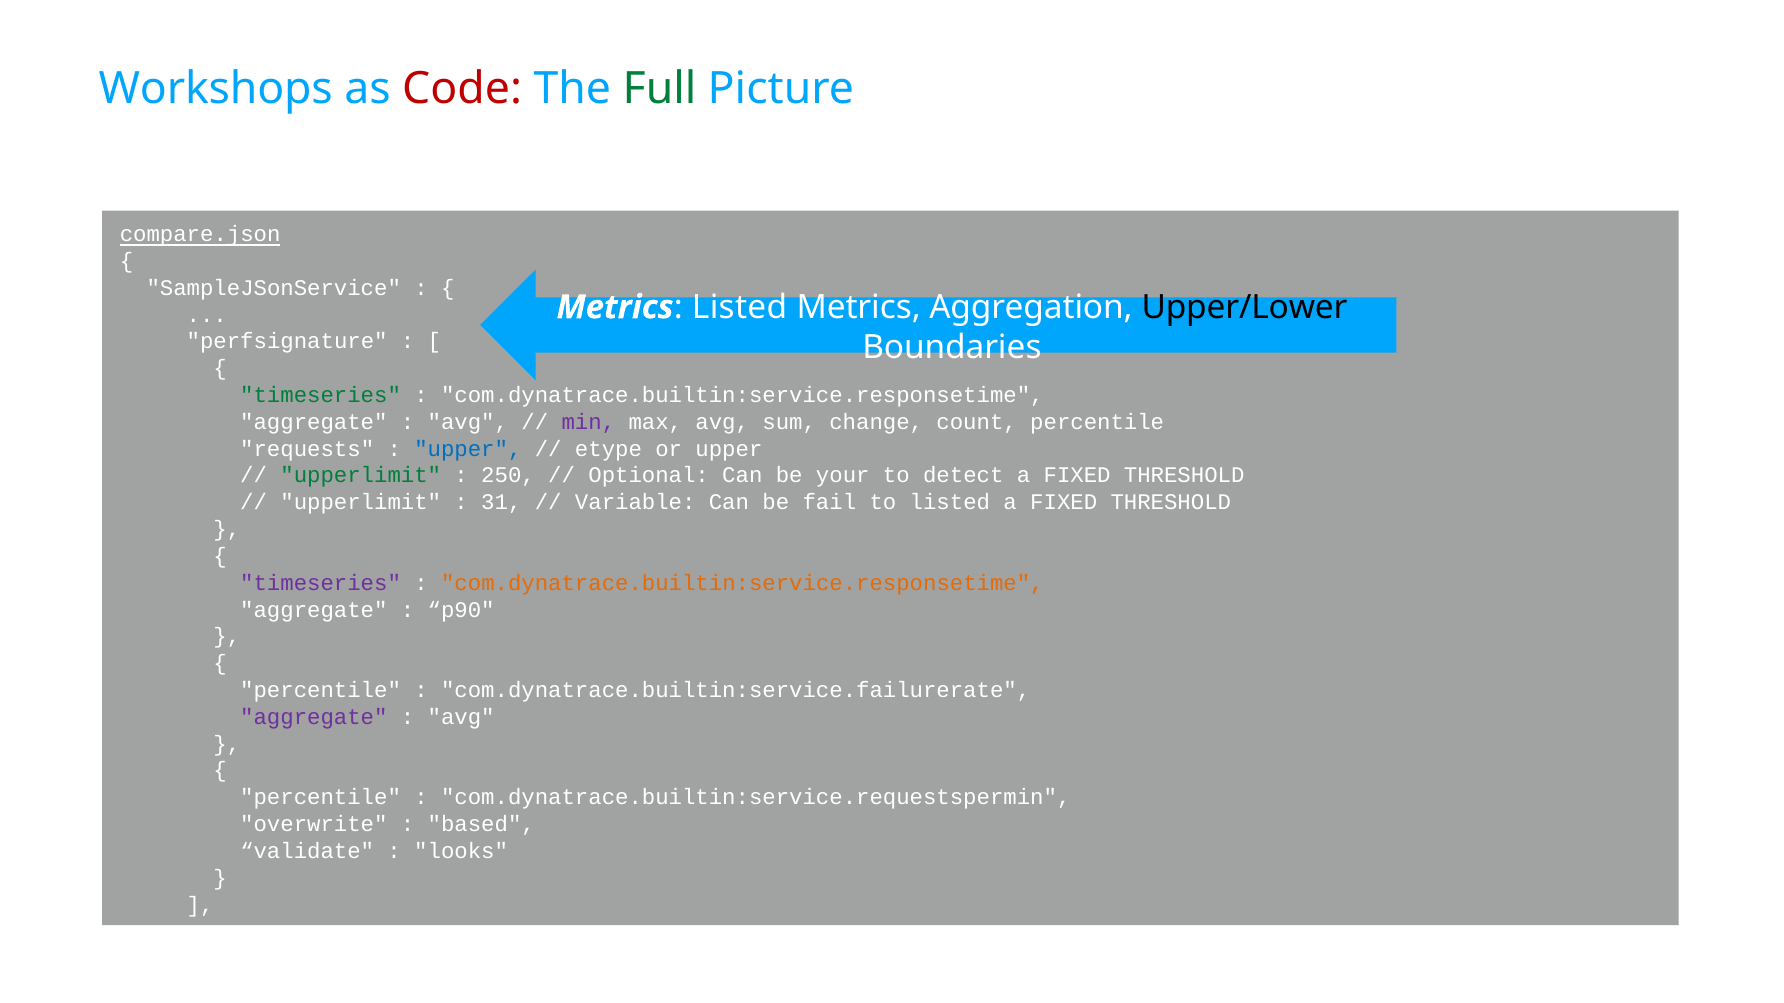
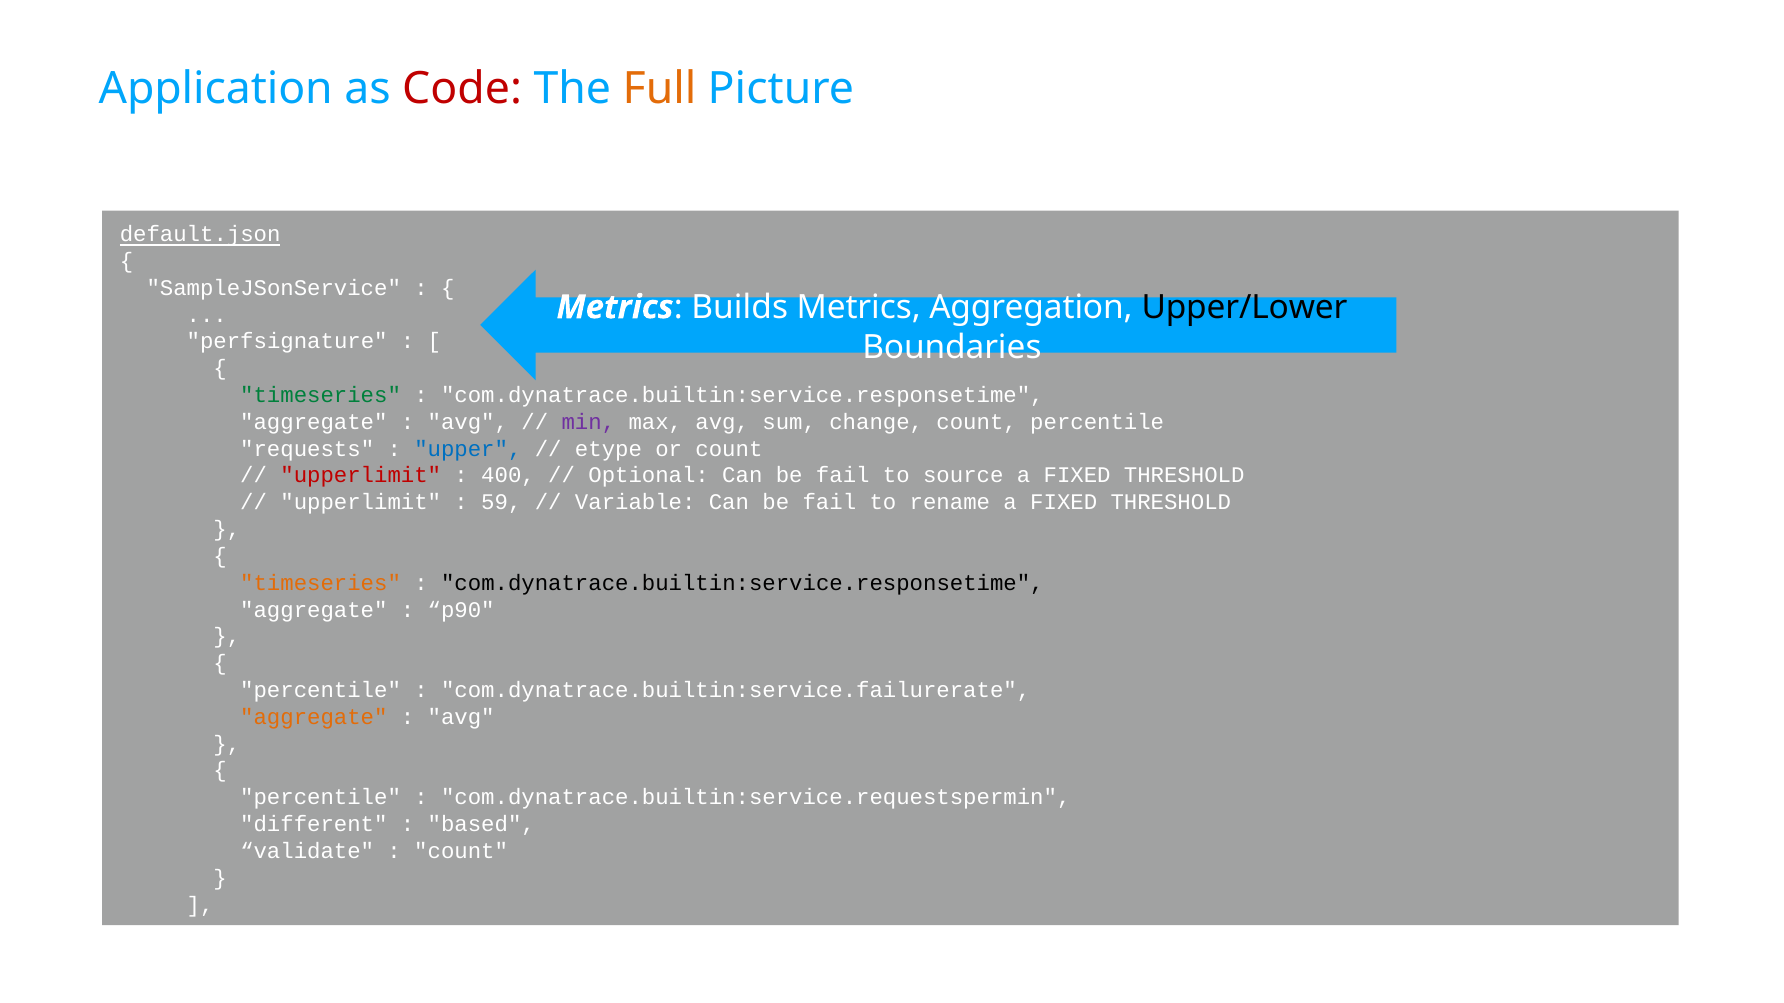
Workshops: Workshops -> Application (216, 89)
Full colour: green -> orange (660, 89)
compare.json: compare.json -> default.json (200, 234)
Metrics Listed: Listed -> Builds (740, 307)
or upper: upper -> count (729, 449)
upperlimit colour: green -> red (361, 476)
250: 250 -> 400 (508, 476)
Optional Can be your: your -> fail (843, 476)
detect: detect -> source (963, 476)
31: 31 -> 59 (501, 503)
to listed: listed -> rename (950, 503)
timeseries colour: purple -> orange (321, 583)
com.dynatrace.builtin:service.responsetime colour: orange -> black (742, 583)
aggregate colour: purple -> orange (314, 717)
overwrite: overwrite -> different (314, 825)
looks: looks -> count (461, 851)
